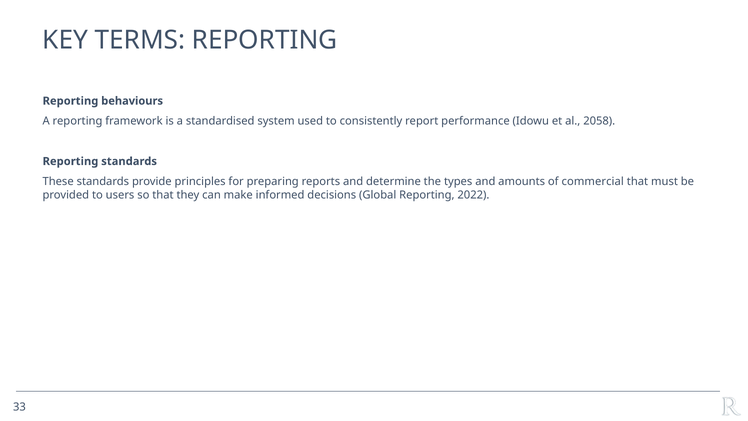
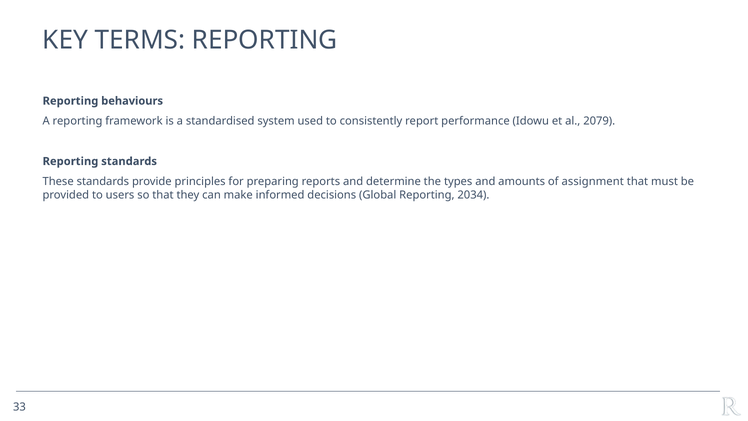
2058: 2058 -> 2079 (599, 121)
commercial: commercial -> assignment (593, 181)
2022: 2022 -> 2034 (473, 195)
